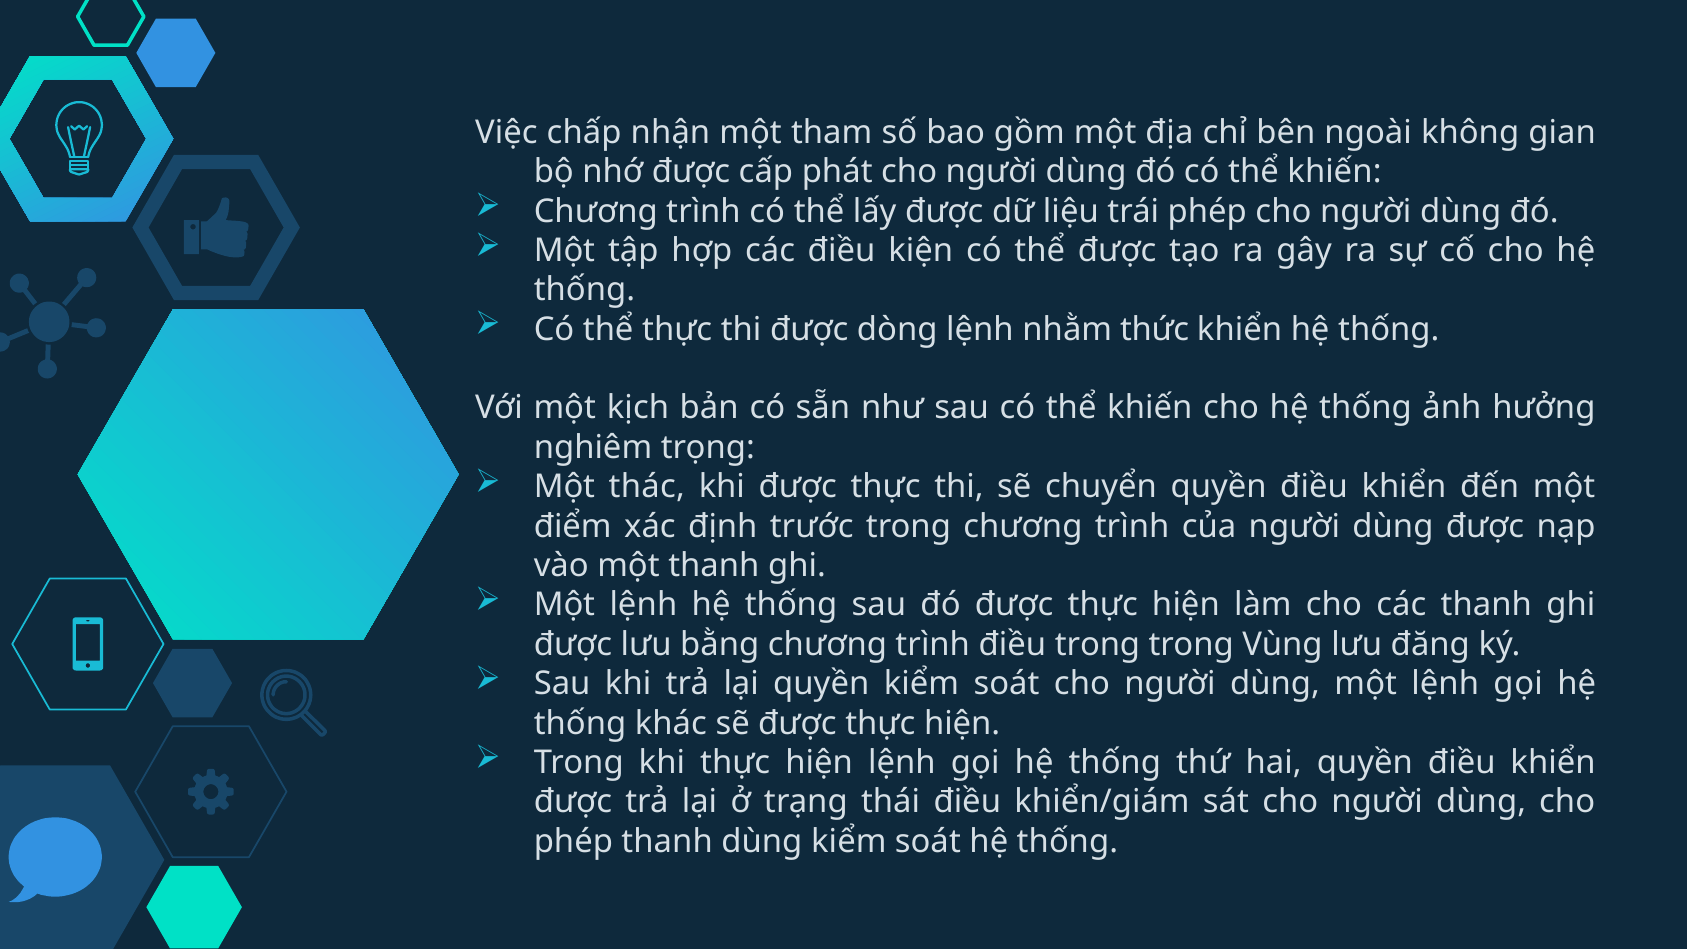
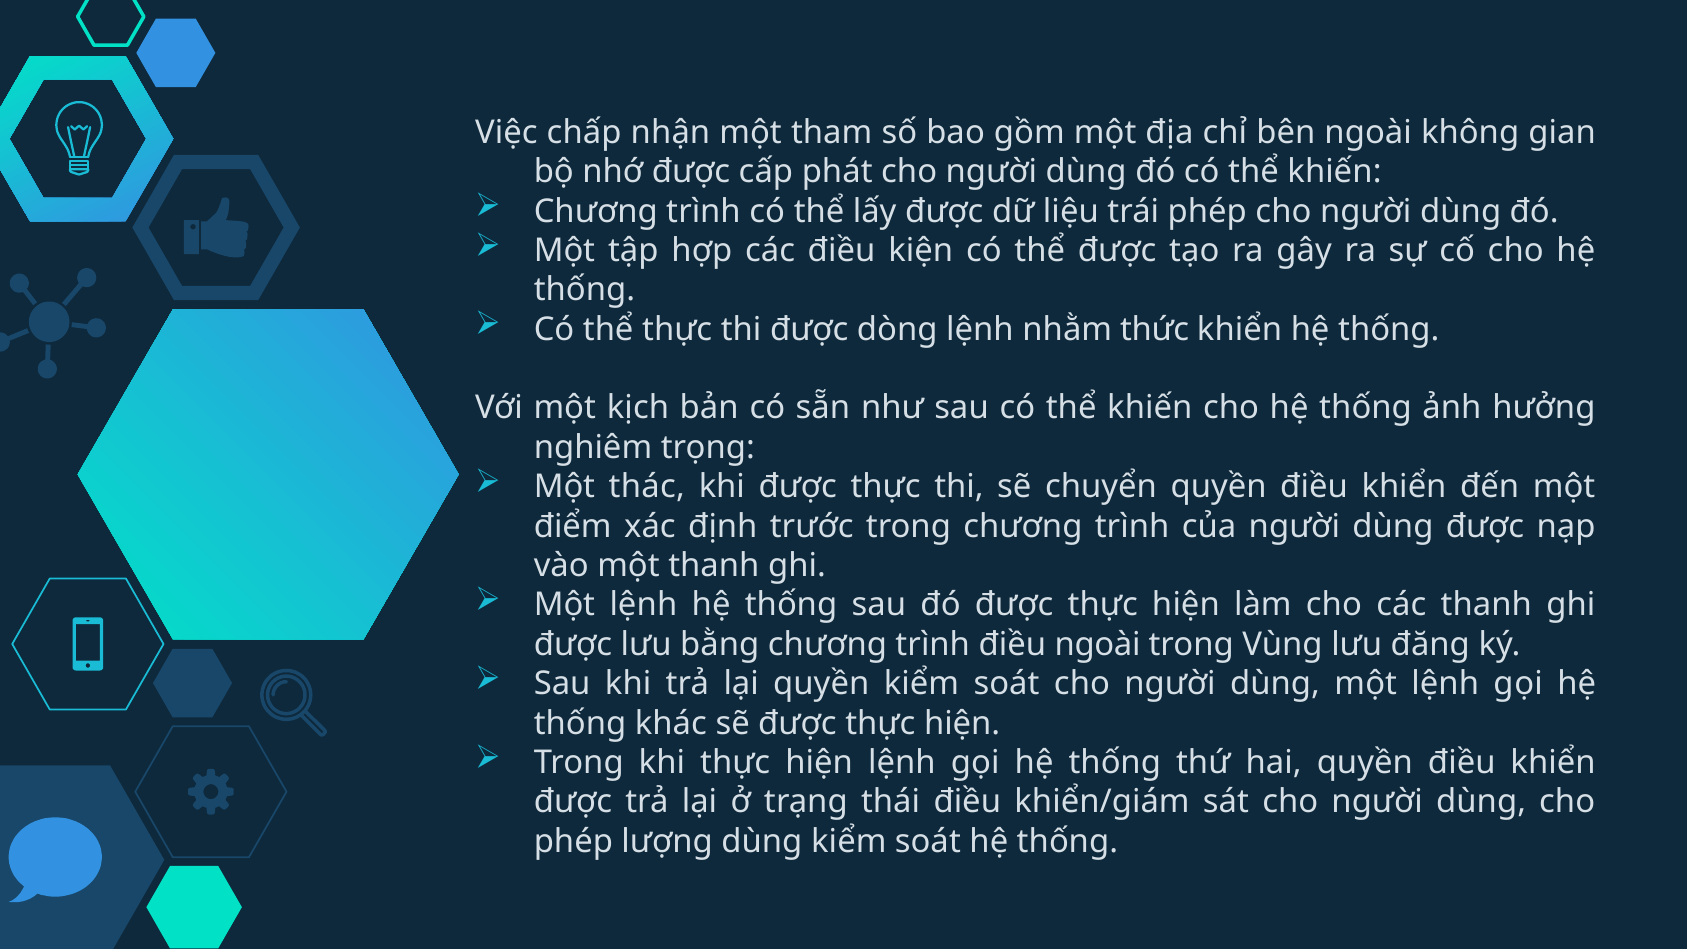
điều trong: trong -> ngoài (1098, 644)
phép thanh: thanh -> lượng (667, 841)
